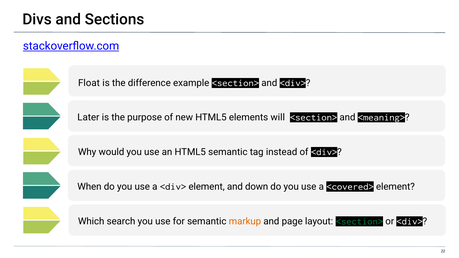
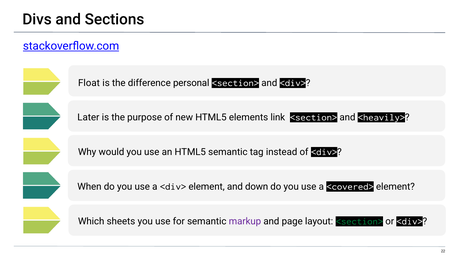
example: example -> personal (191, 83)
will: will -> link (278, 117)
<meaning>: <meaning> -> <heavily> (381, 117)
search: search -> sheets (121, 221)
markup colour: orange -> purple (245, 221)
